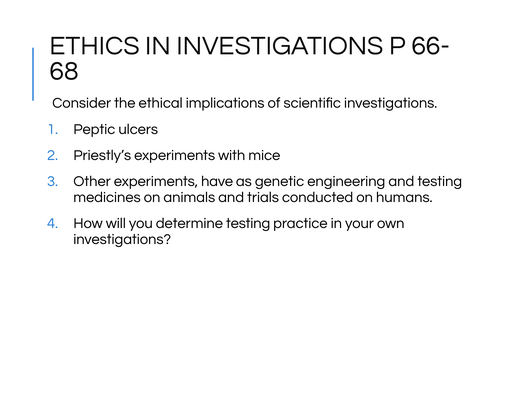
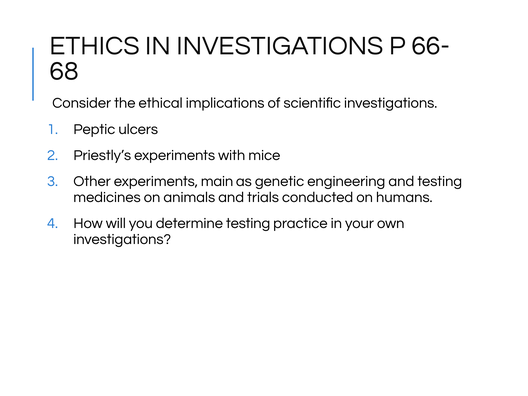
have: have -> main (217, 181)
